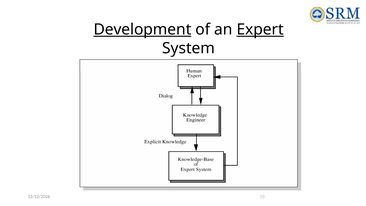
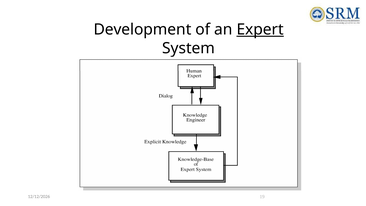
Development underline: present -> none (142, 30)
